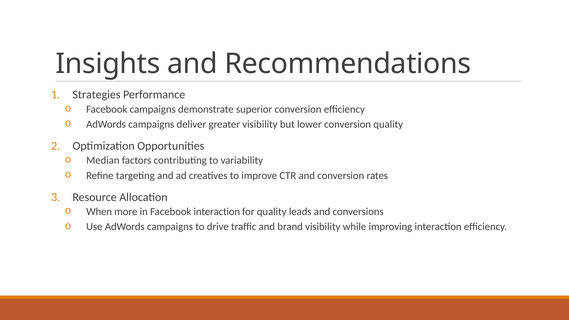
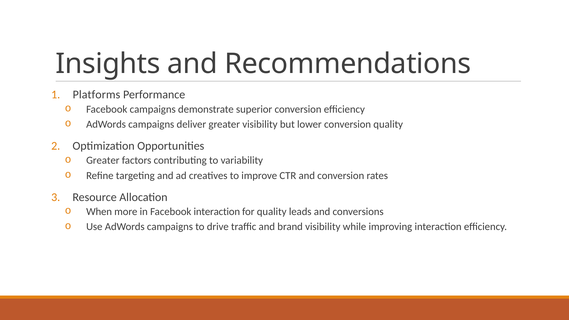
Strategies: Strategies -> Platforms (96, 95)
Median: Median -> Greater (103, 160)
